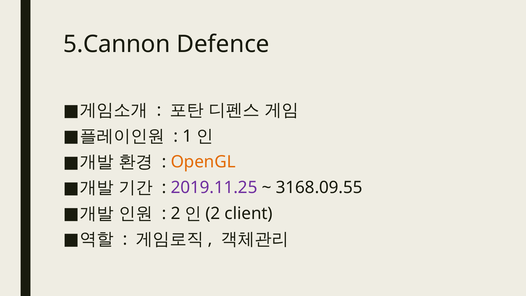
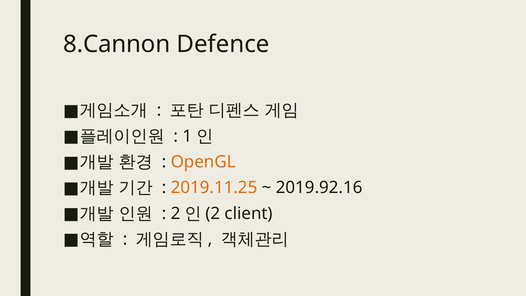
5.Cannon: 5.Cannon -> 8.Cannon (117, 44)
2019.11.25 colour: purple -> orange (214, 188)
3168.09.55: 3168.09.55 -> 2019.92.16 (319, 188)
